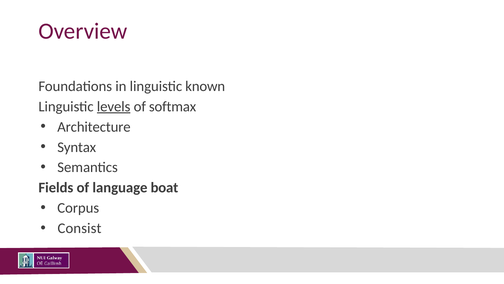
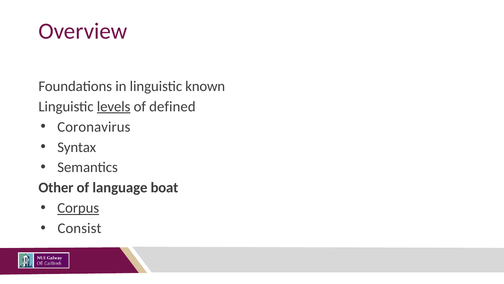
softmax: softmax -> defined (172, 106)
Architecture: Architecture -> Coronavirus (94, 127)
Fields: Fields -> Other (56, 187)
Corpus underline: none -> present (78, 208)
